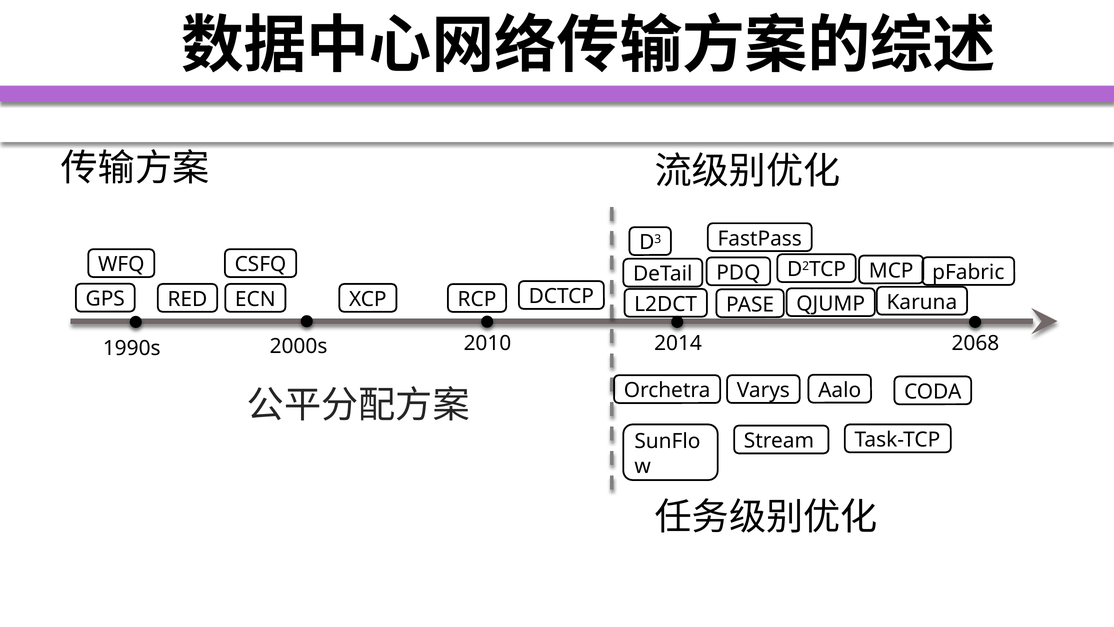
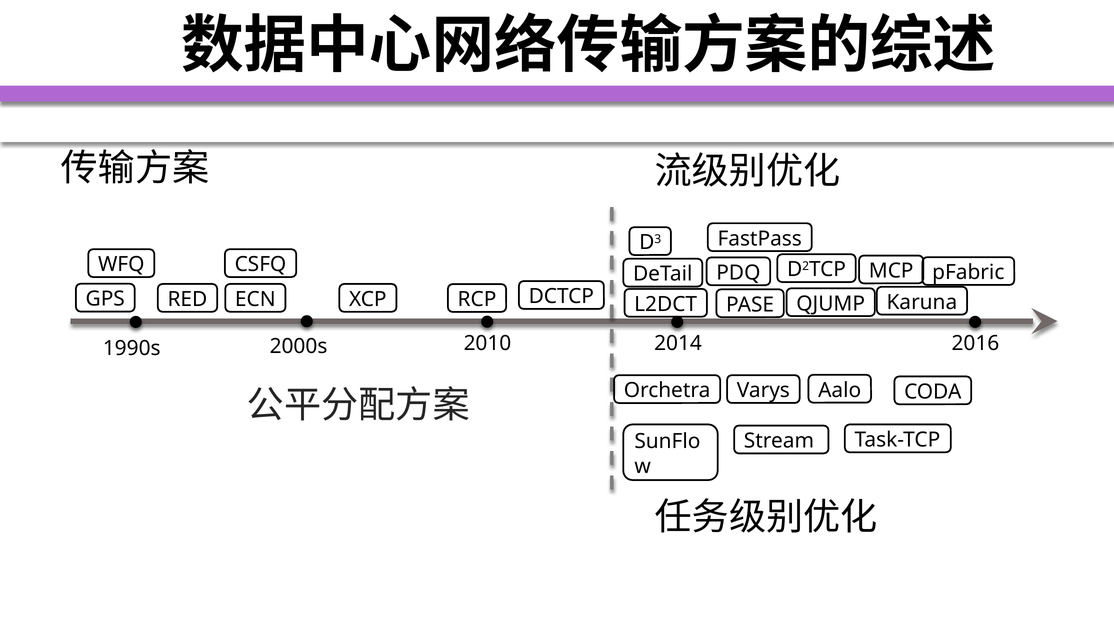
2068: 2068 -> 2016 (975, 343)
